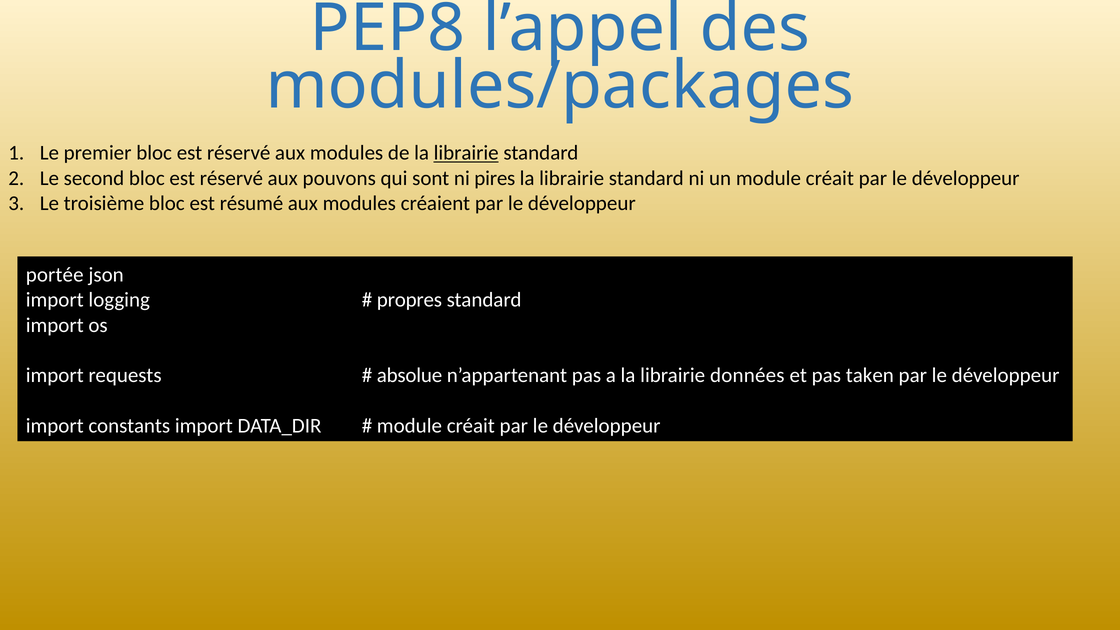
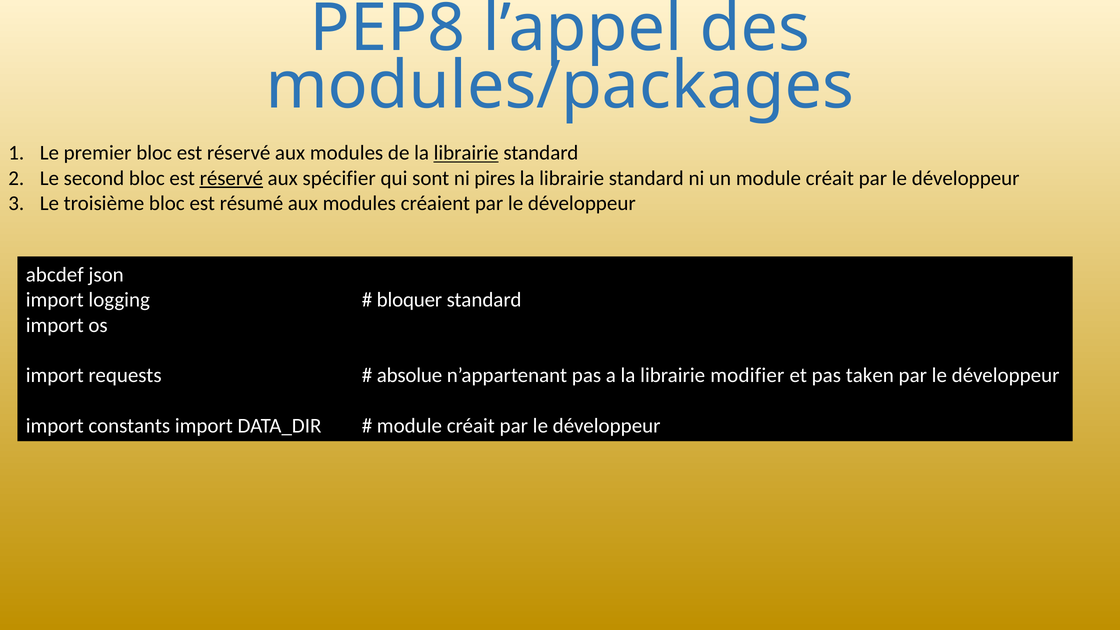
réservé underline: none -> present (231, 178)
pouvons: pouvons -> spécifier (339, 178)
portée: portée -> abcdef (55, 275)
propres: propres -> bloquer (409, 300)
données: données -> modifier (747, 375)
